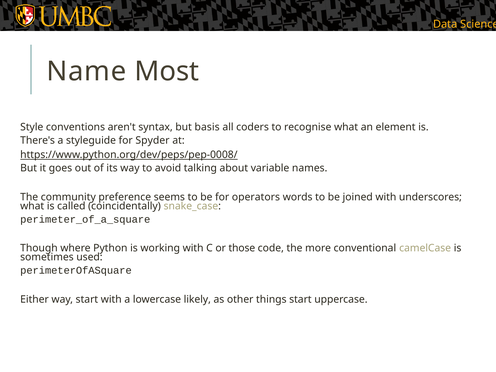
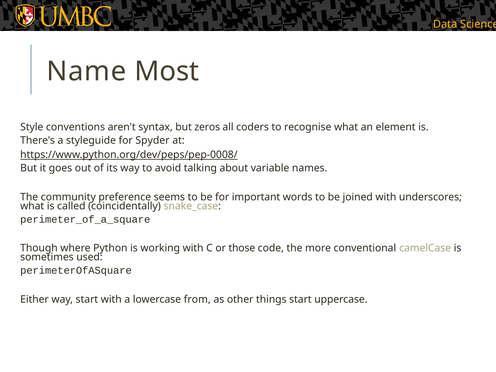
basis: basis -> zeros (207, 127)
operators: operators -> important (256, 197)
likely: likely -> from (197, 299)
